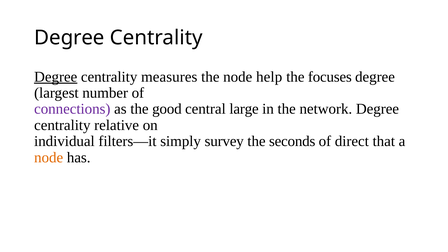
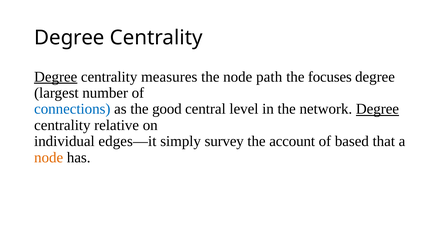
help: help -> path (269, 77)
connections colour: purple -> blue (72, 109)
large: large -> level (244, 109)
Degree underline: none -> present (377, 109)
filters—it: filters—it -> edges—it (127, 141)
seconds: seconds -> account (292, 141)
direct: direct -> based (352, 141)
